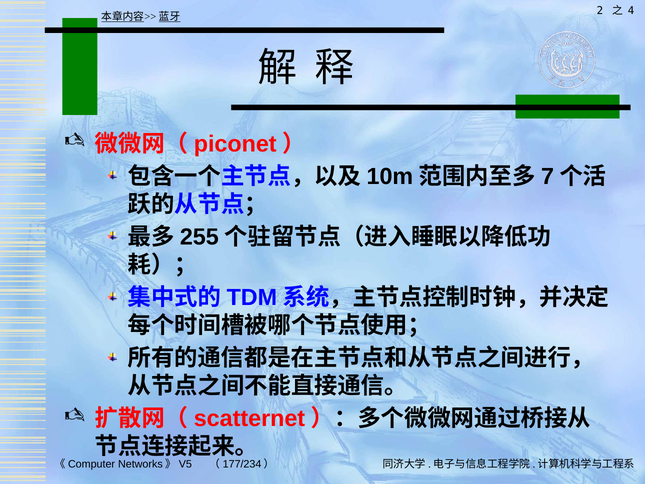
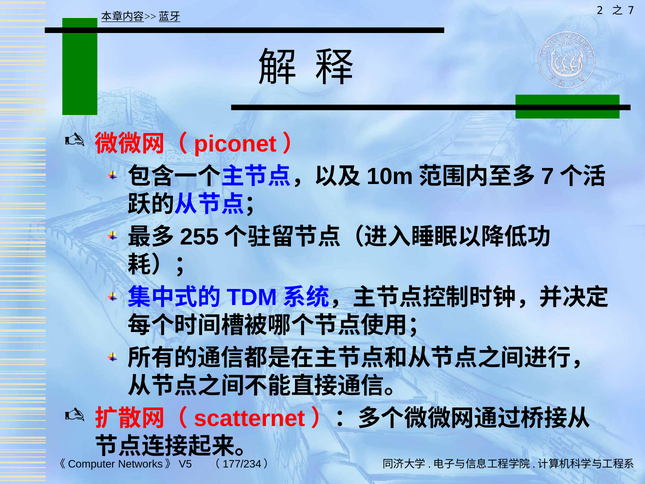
4: 4 -> 7 (631, 10)
